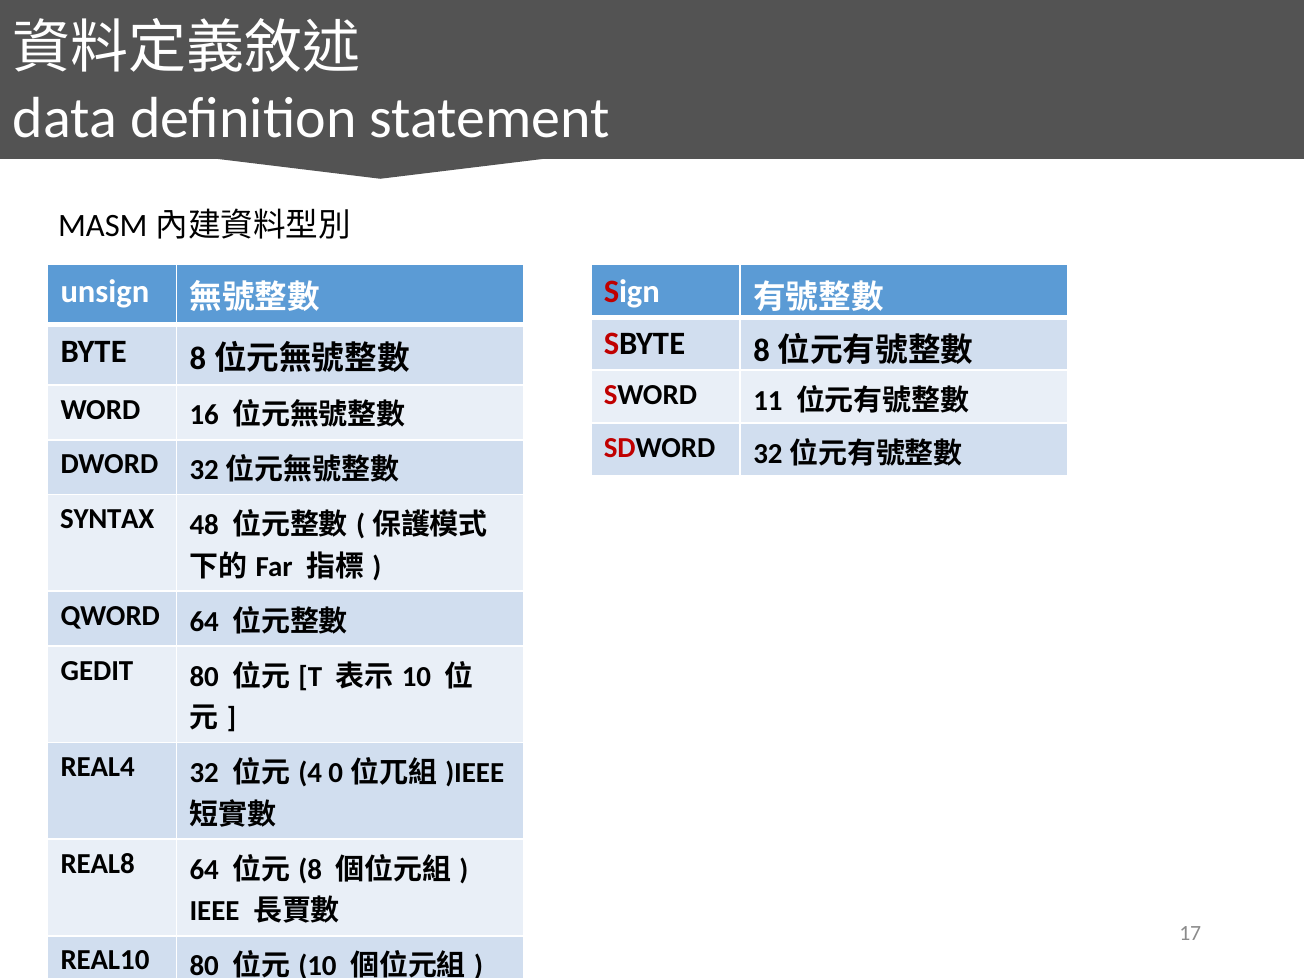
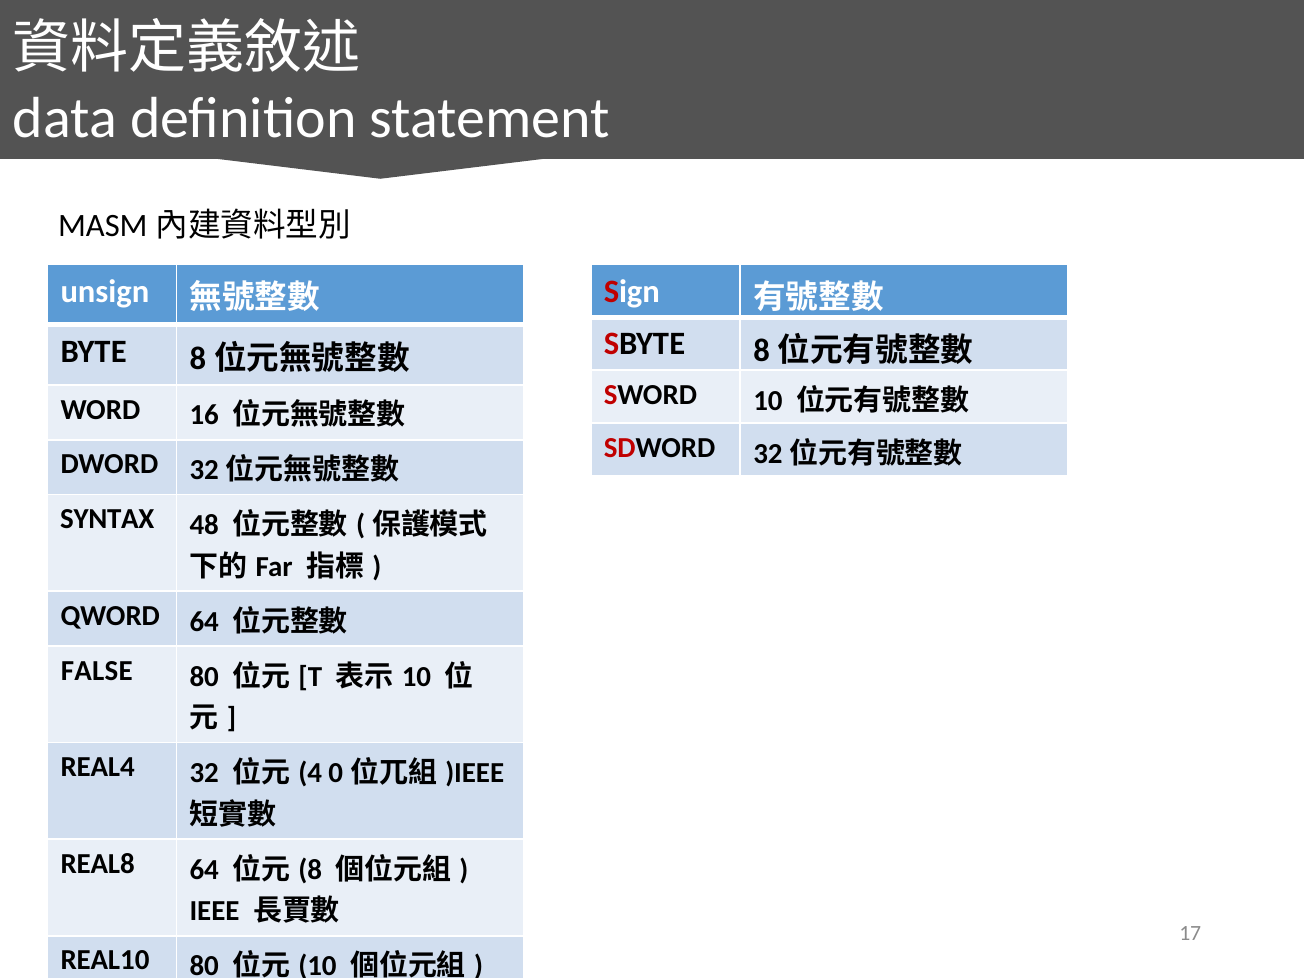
SWORD 11: 11 -> 10 (768, 401)
GEDIT: GEDIT -> FALSE (97, 671)
